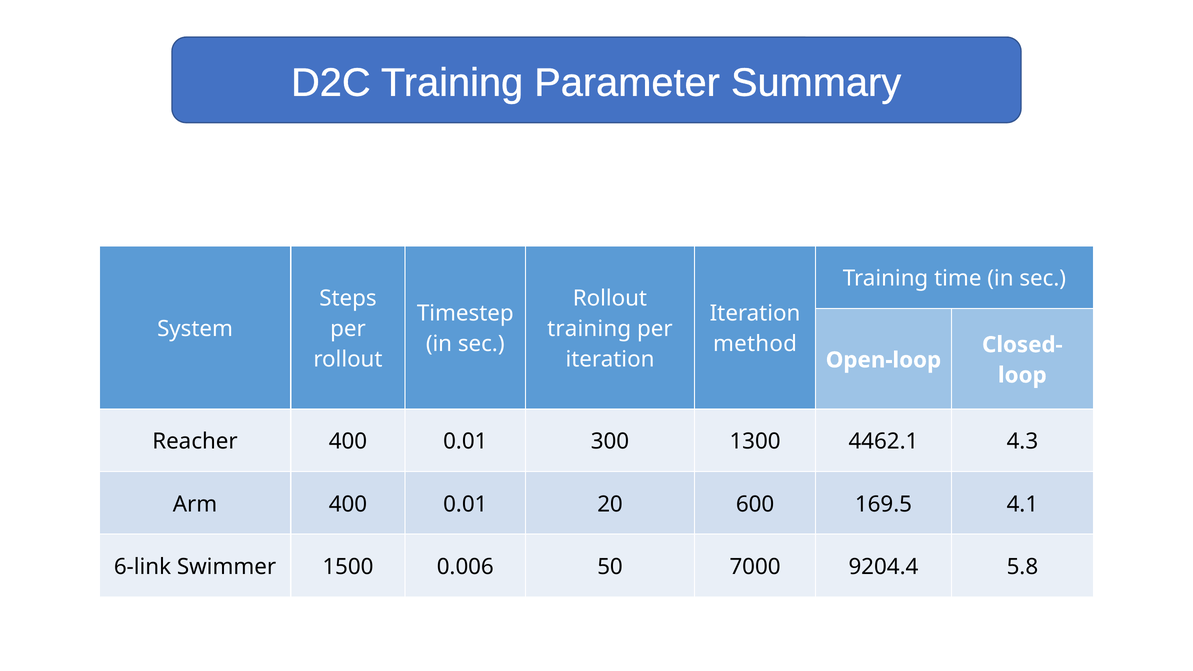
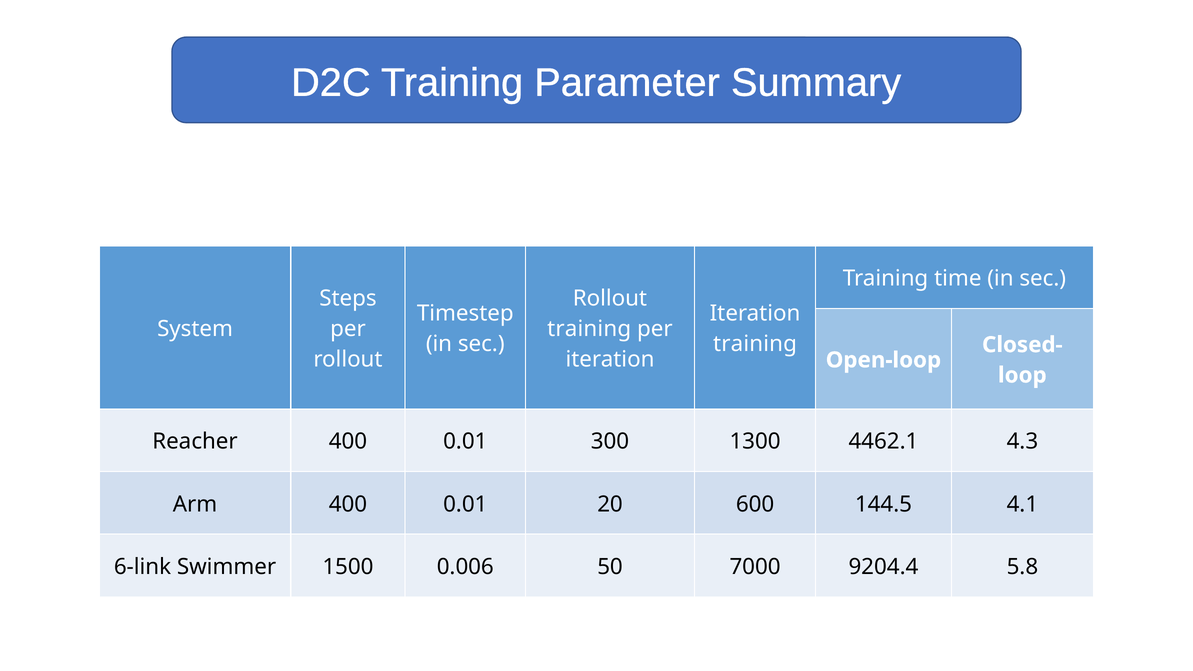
method: method -> training (755, 344)
169.5: 169.5 -> 144.5 (883, 504)
